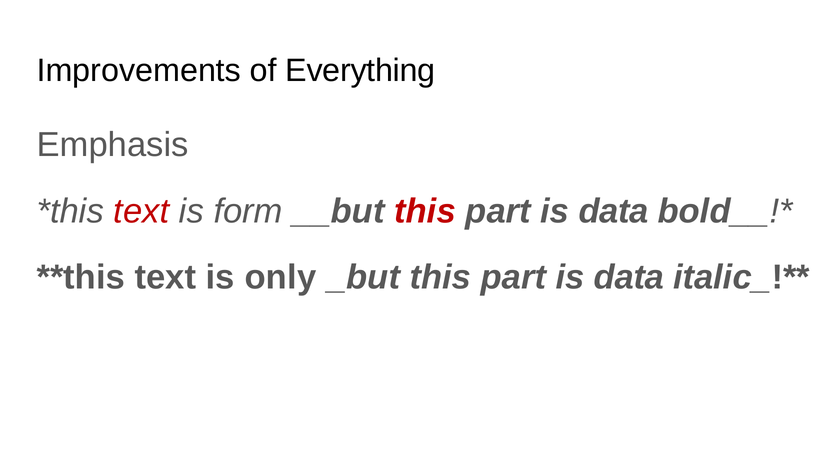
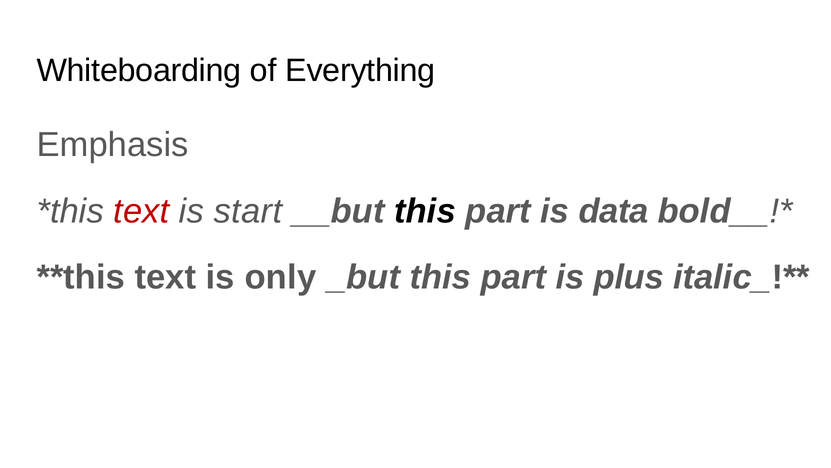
Improvements: Improvements -> Whiteboarding (139, 70)
form: form -> start (248, 211)
this colour: red -> black (425, 211)
data: data -> plus (629, 277)
